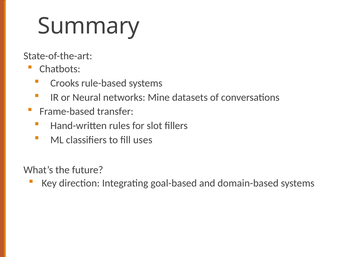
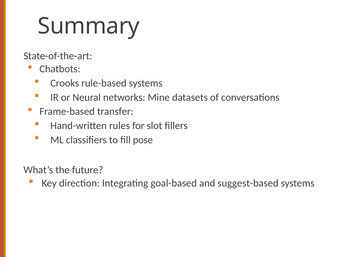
uses: uses -> pose (143, 140)
domain-based: domain-based -> suggest-based (248, 183)
